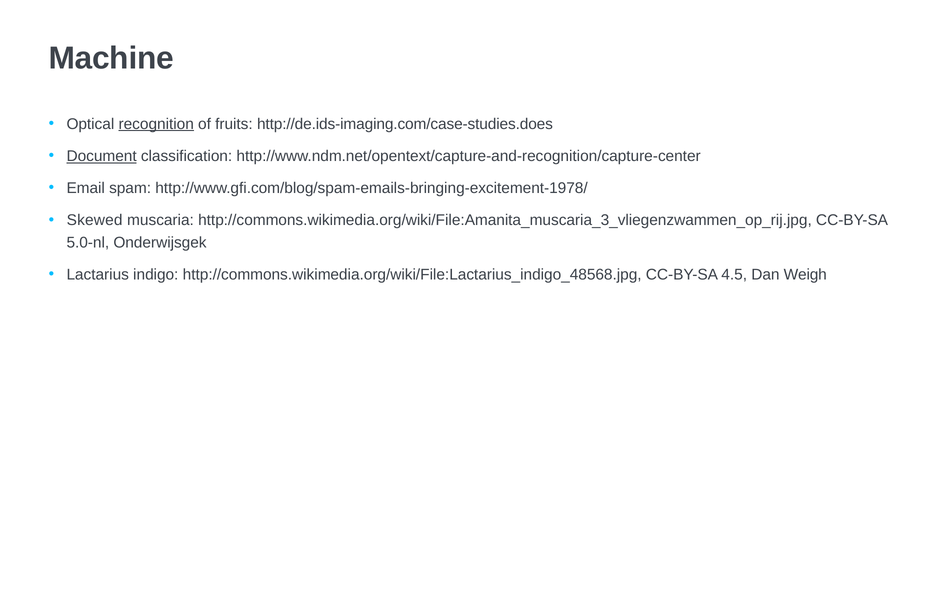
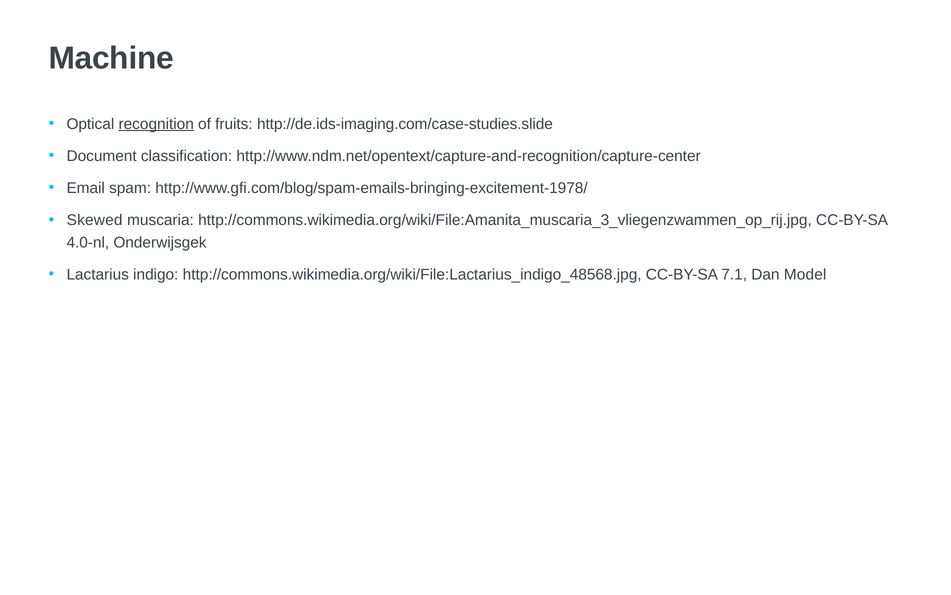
http://de.ids-imaging.com/case-studies.does: http://de.ids-imaging.com/case-studies.does -> http://de.ids-imaging.com/case-studies.slide (405, 124)
Document underline: present -> none (102, 156)
5.0-nl: 5.0-nl -> 4.0-nl (88, 242)
4.5: 4.5 -> 7.1 (734, 274)
Weigh: Weigh -> Model (805, 274)
